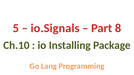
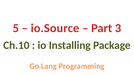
io.Signals: io.Signals -> io.Source (55, 28)
8: 8 -> 3 (118, 28)
